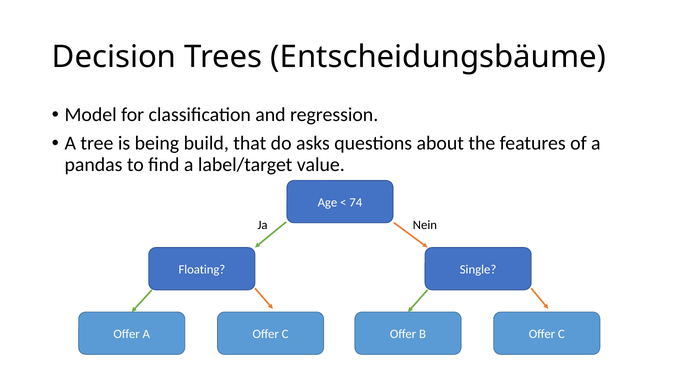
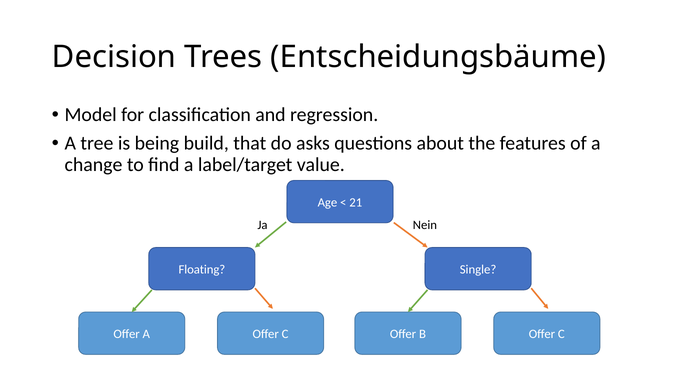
pandas: pandas -> change (94, 165)
74: 74 -> 21 (356, 203)
